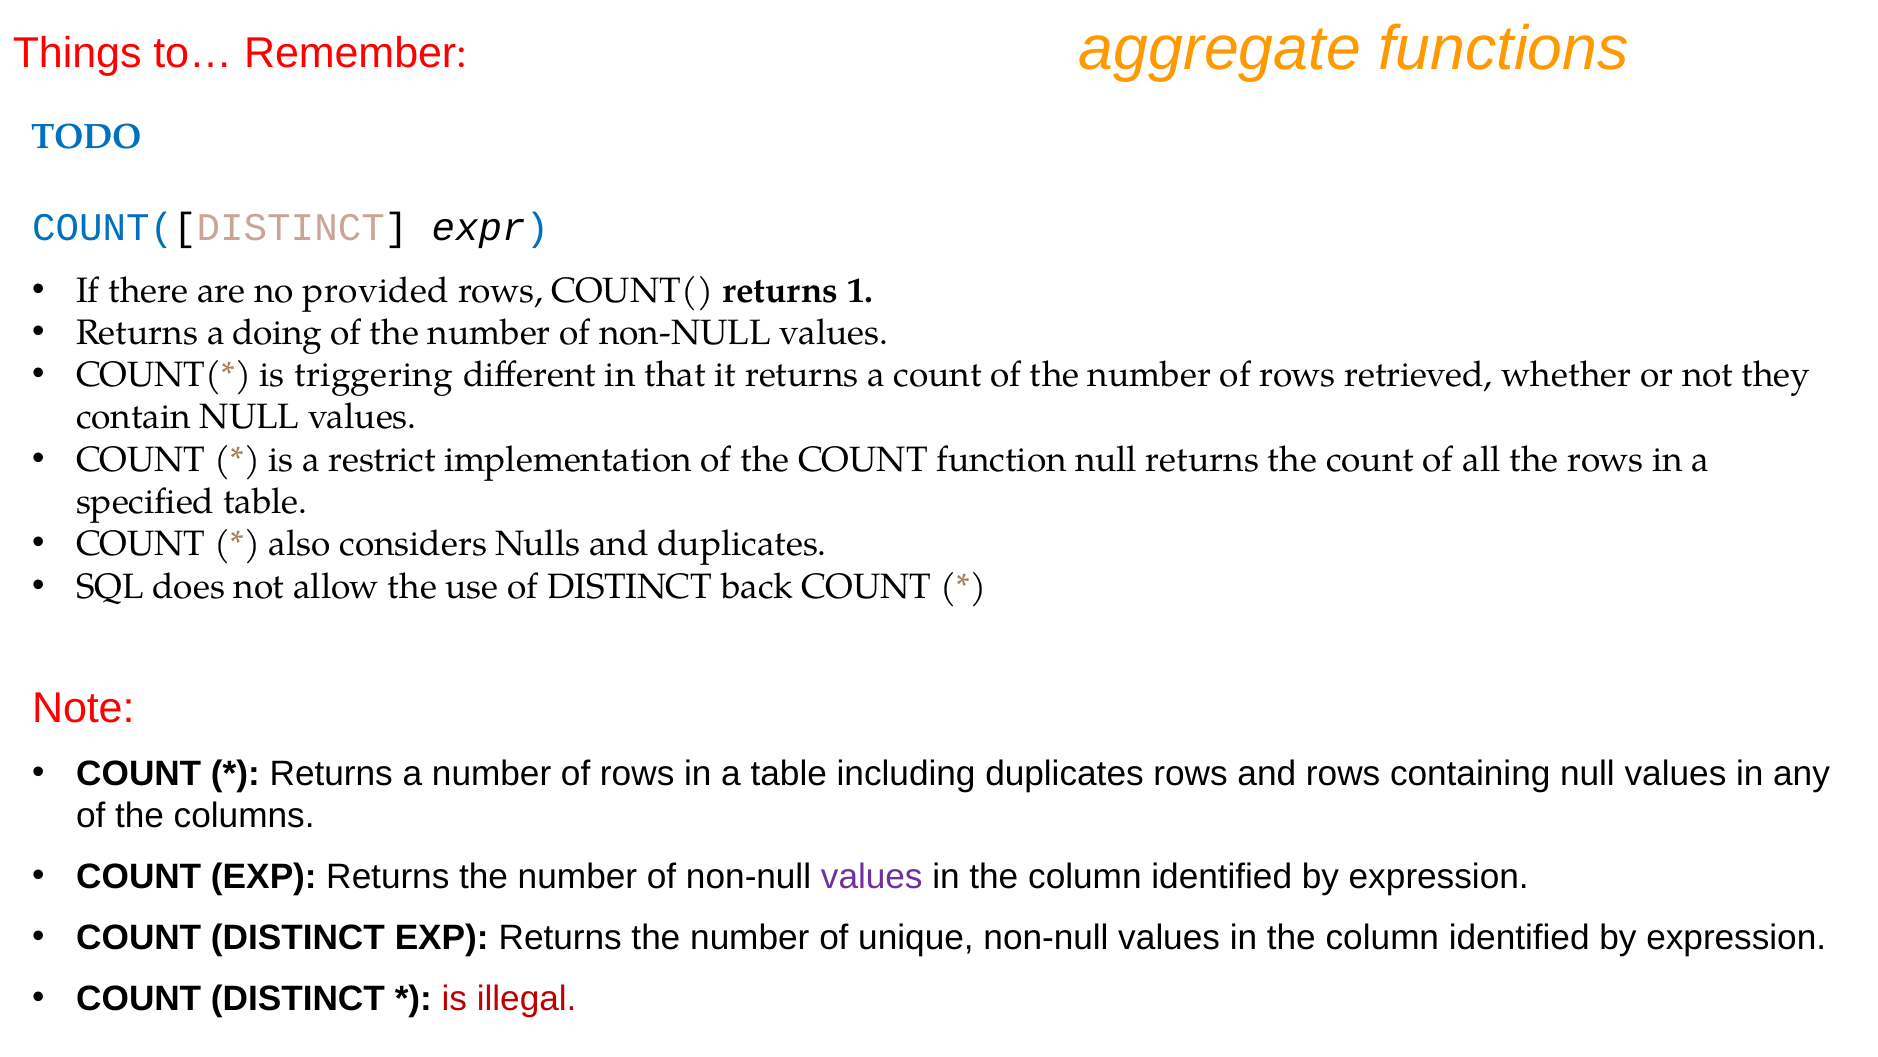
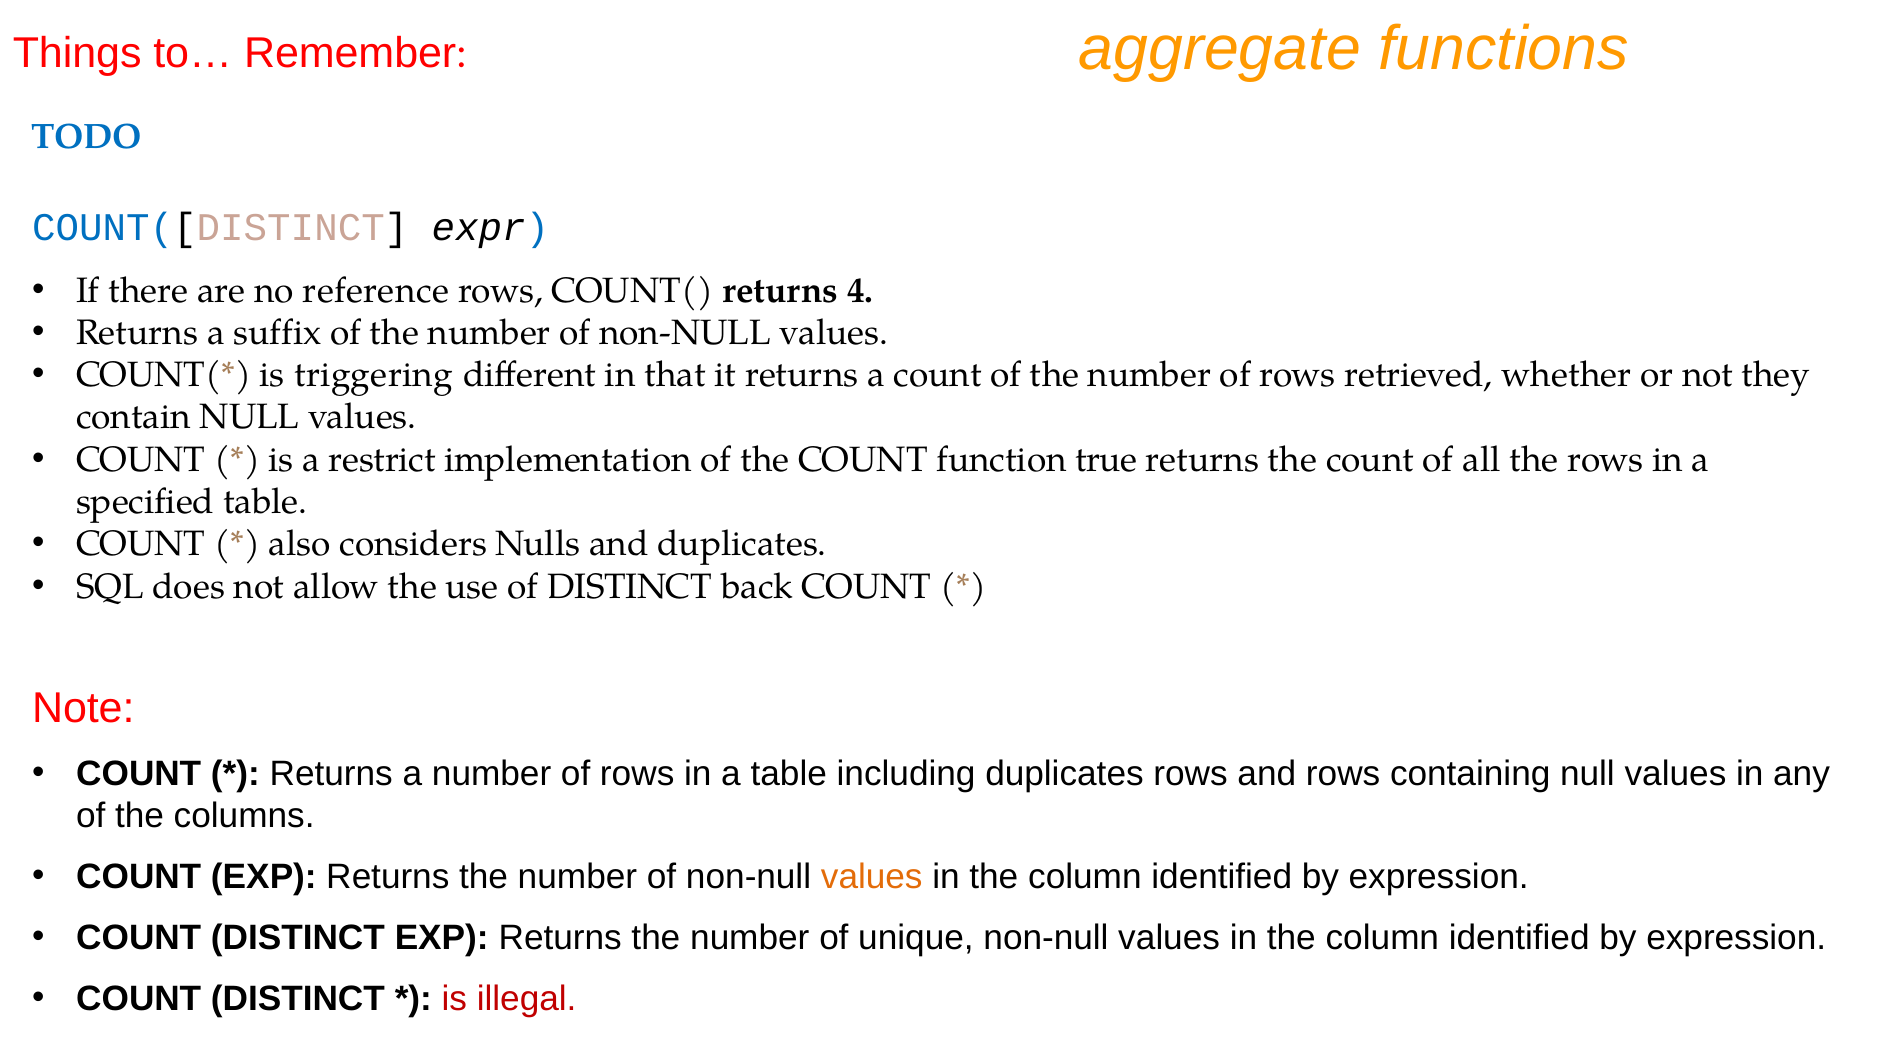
provided: provided -> reference (376, 290)
1: 1 -> 4 (860, 290)
doing: doing -> suffix (277, 333)
function null: null -> true (1106, 459)
values colour: purple -> orange (872, 877)
